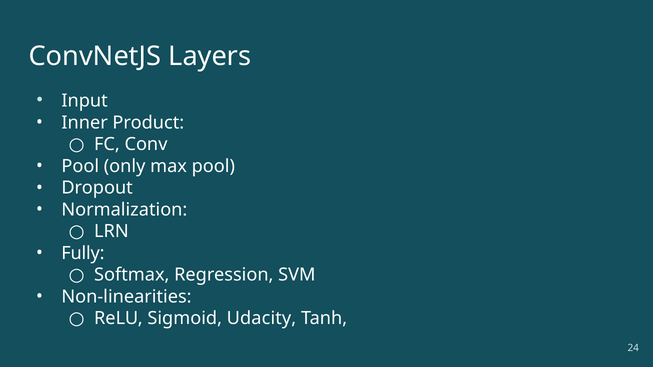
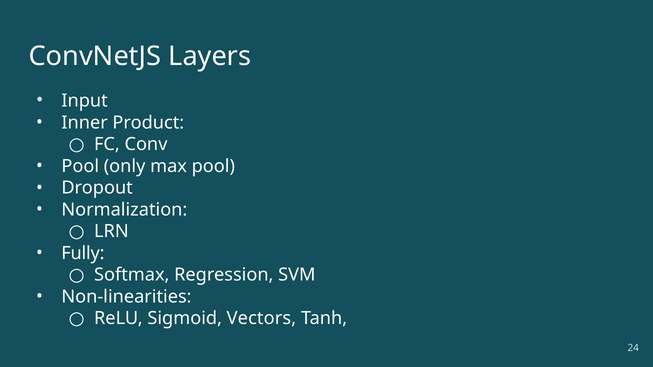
Udacity: Udacity -> Vectors (261, 319)
